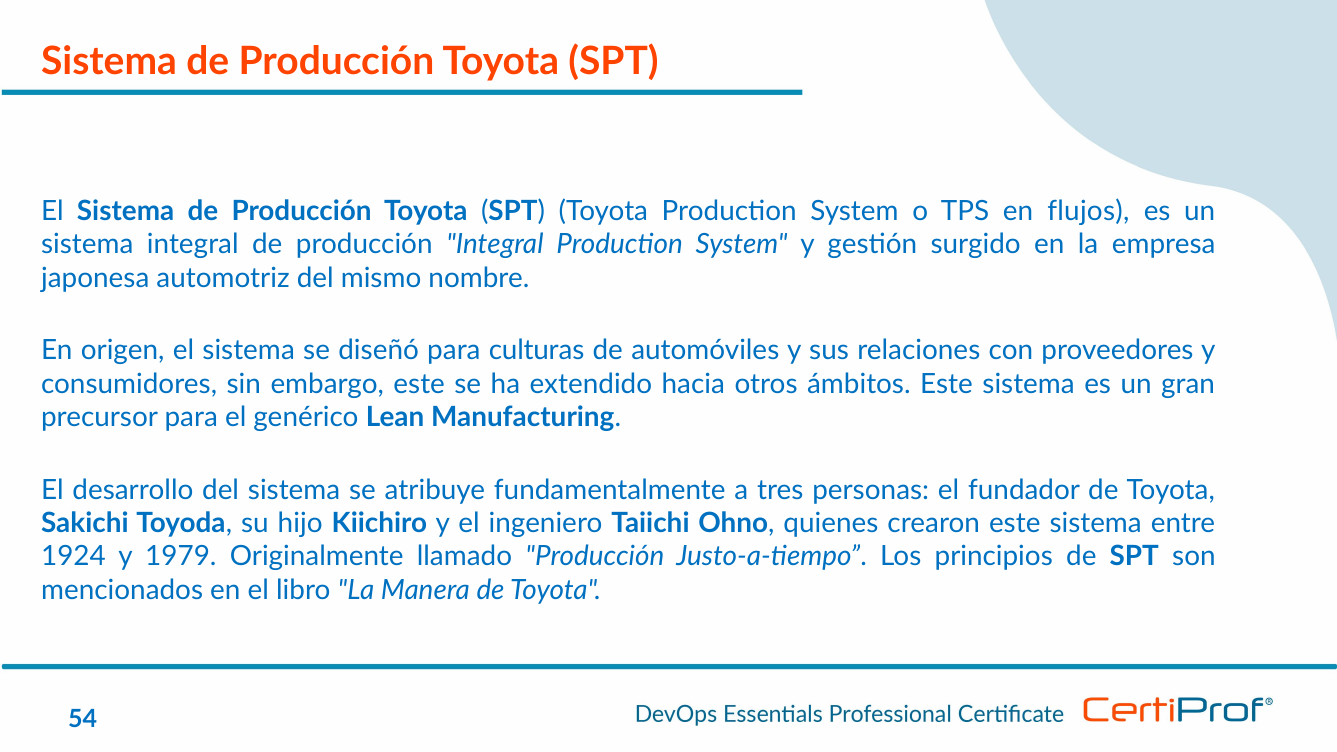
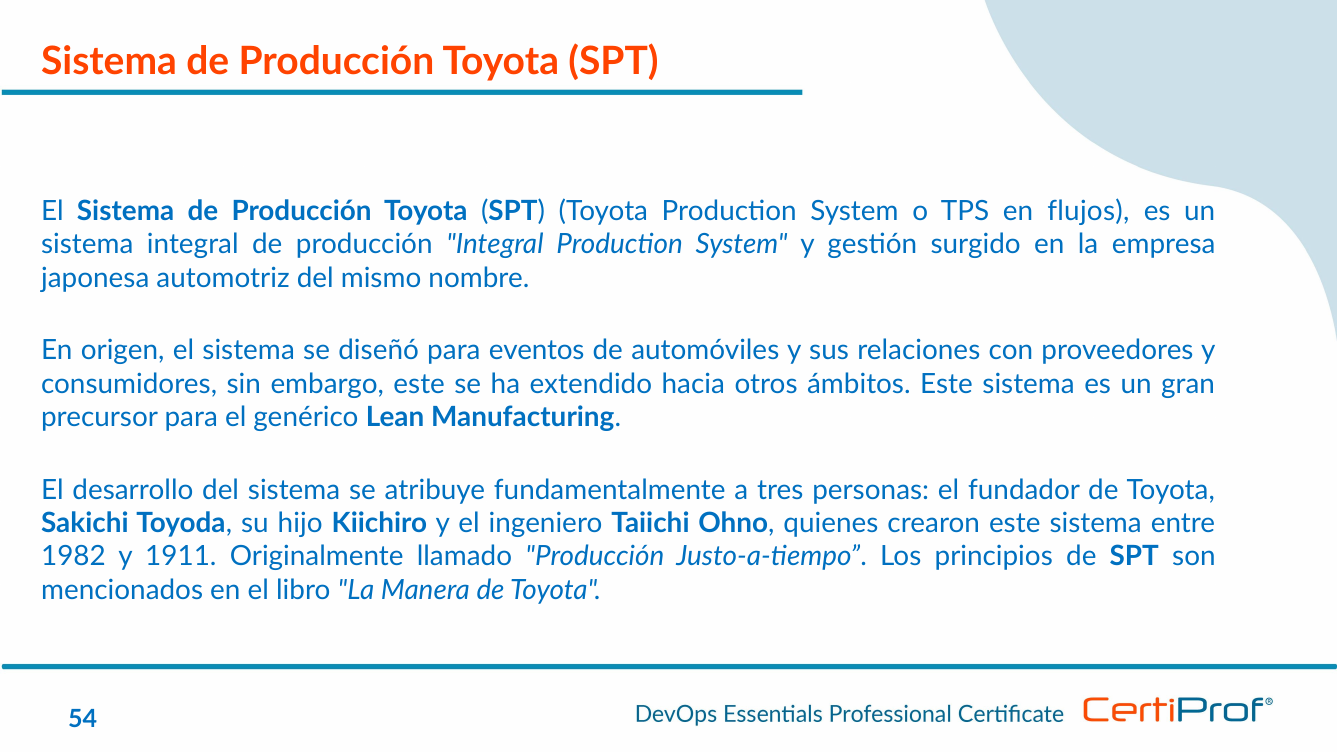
culturas: culturas -> eventos (537, 350)
1924: 1924 -> 1982 (73, 557)
1979: 1979 -> 1911 (181, 557)
